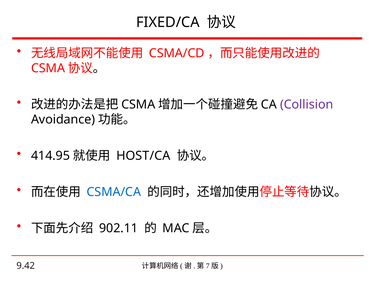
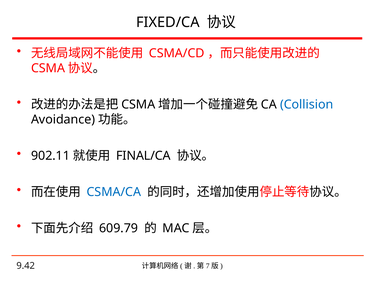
Collision colour: purple -> blue (307, 104)
414.95: 414.95 -> 902.11 (51, 156)
HOST/CA: HOST/CA -> FINAL/CA (143, 156)
902.11: 902.11 -> 609.79 (119, 228)
